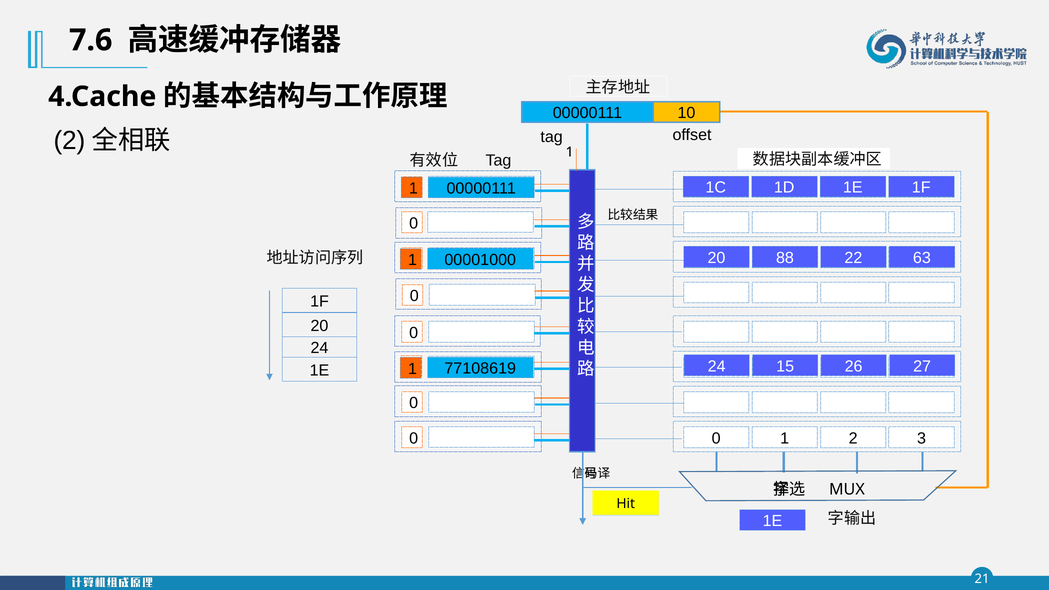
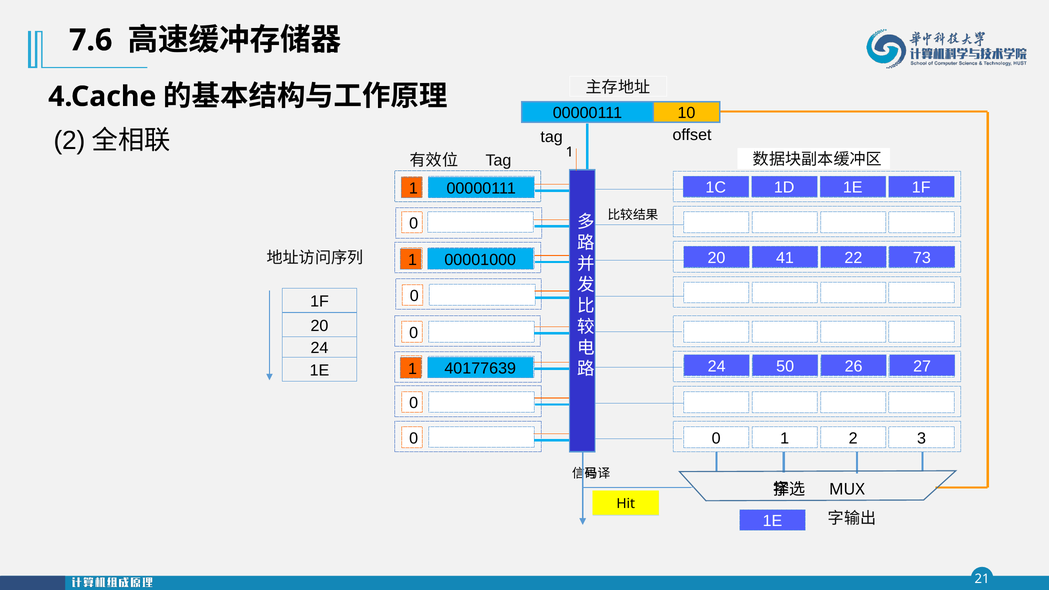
88: 88 -> 41 (785, 258)
63: 63 -> 73 (922, 258)
15: 15 -> 50 (785, 366)
77108619: 77108619 -> 40177639 (480, 369)
